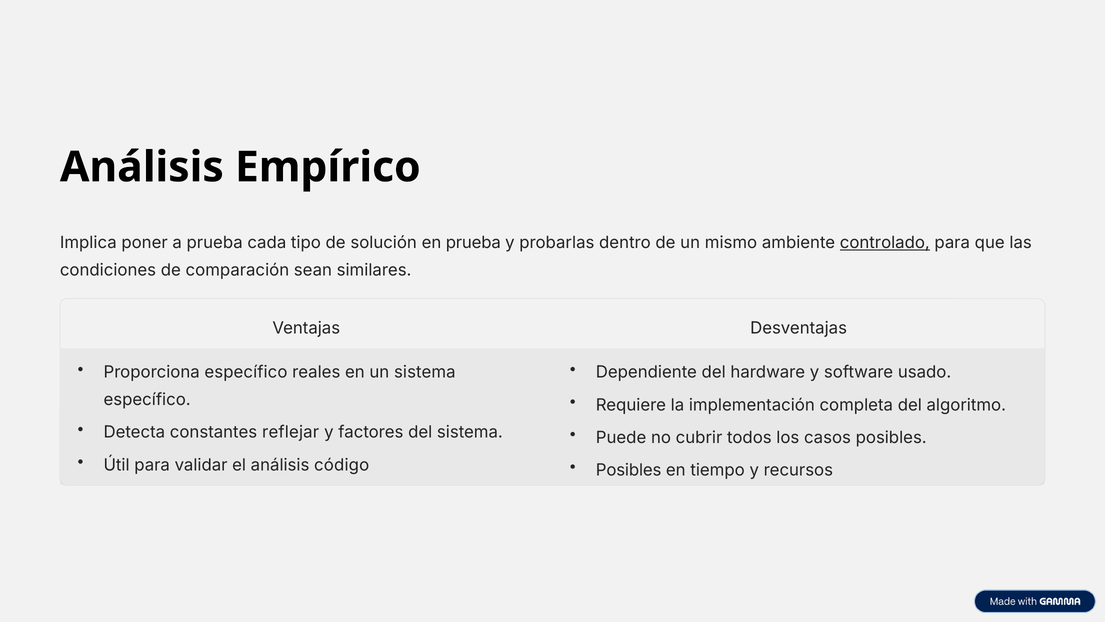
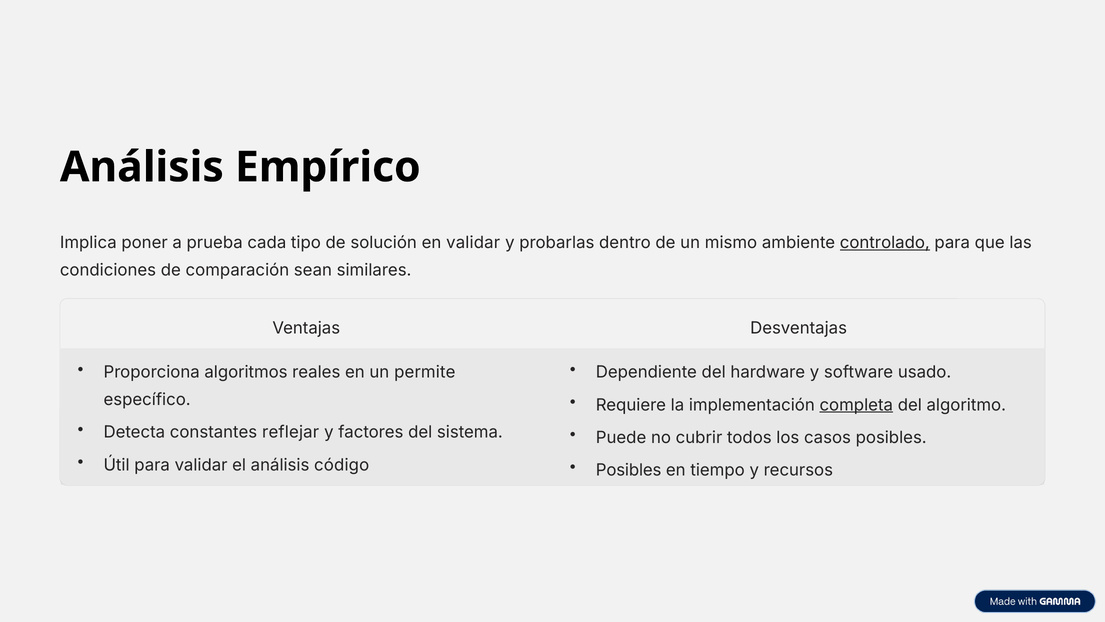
en prueba: prueba -> validar (473, 243)
Proporciona específico: específico -> algoritmos (246, 372)
un sistema: sistema -> permite (425, 372)
completa underline: none -> present (856, 405)
